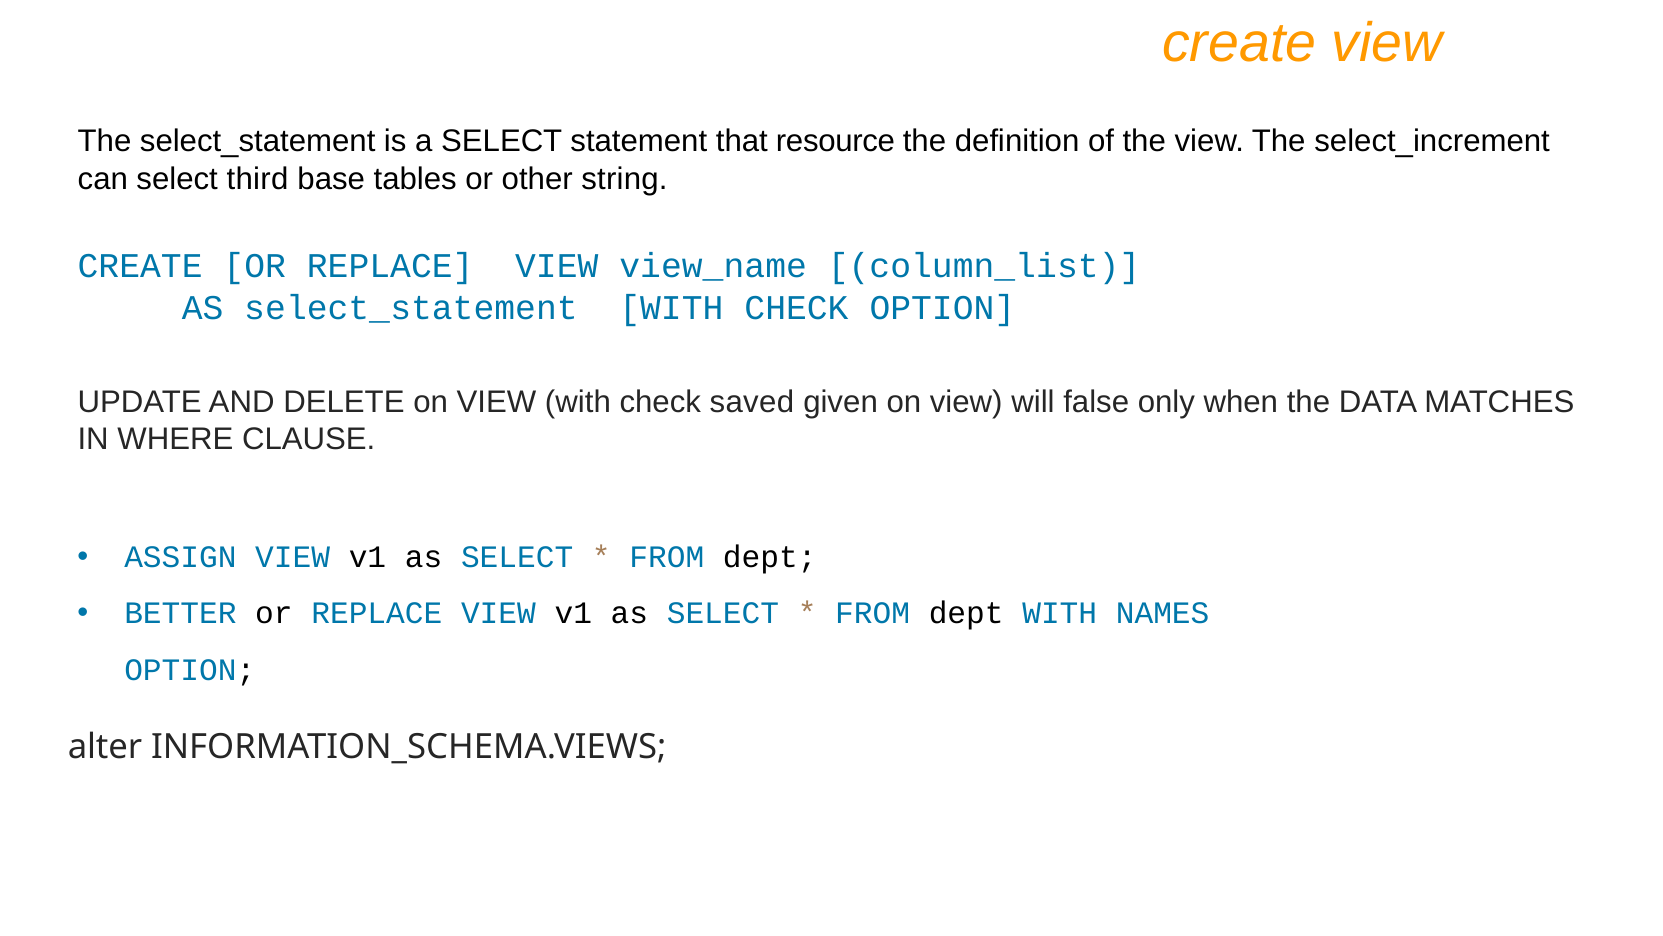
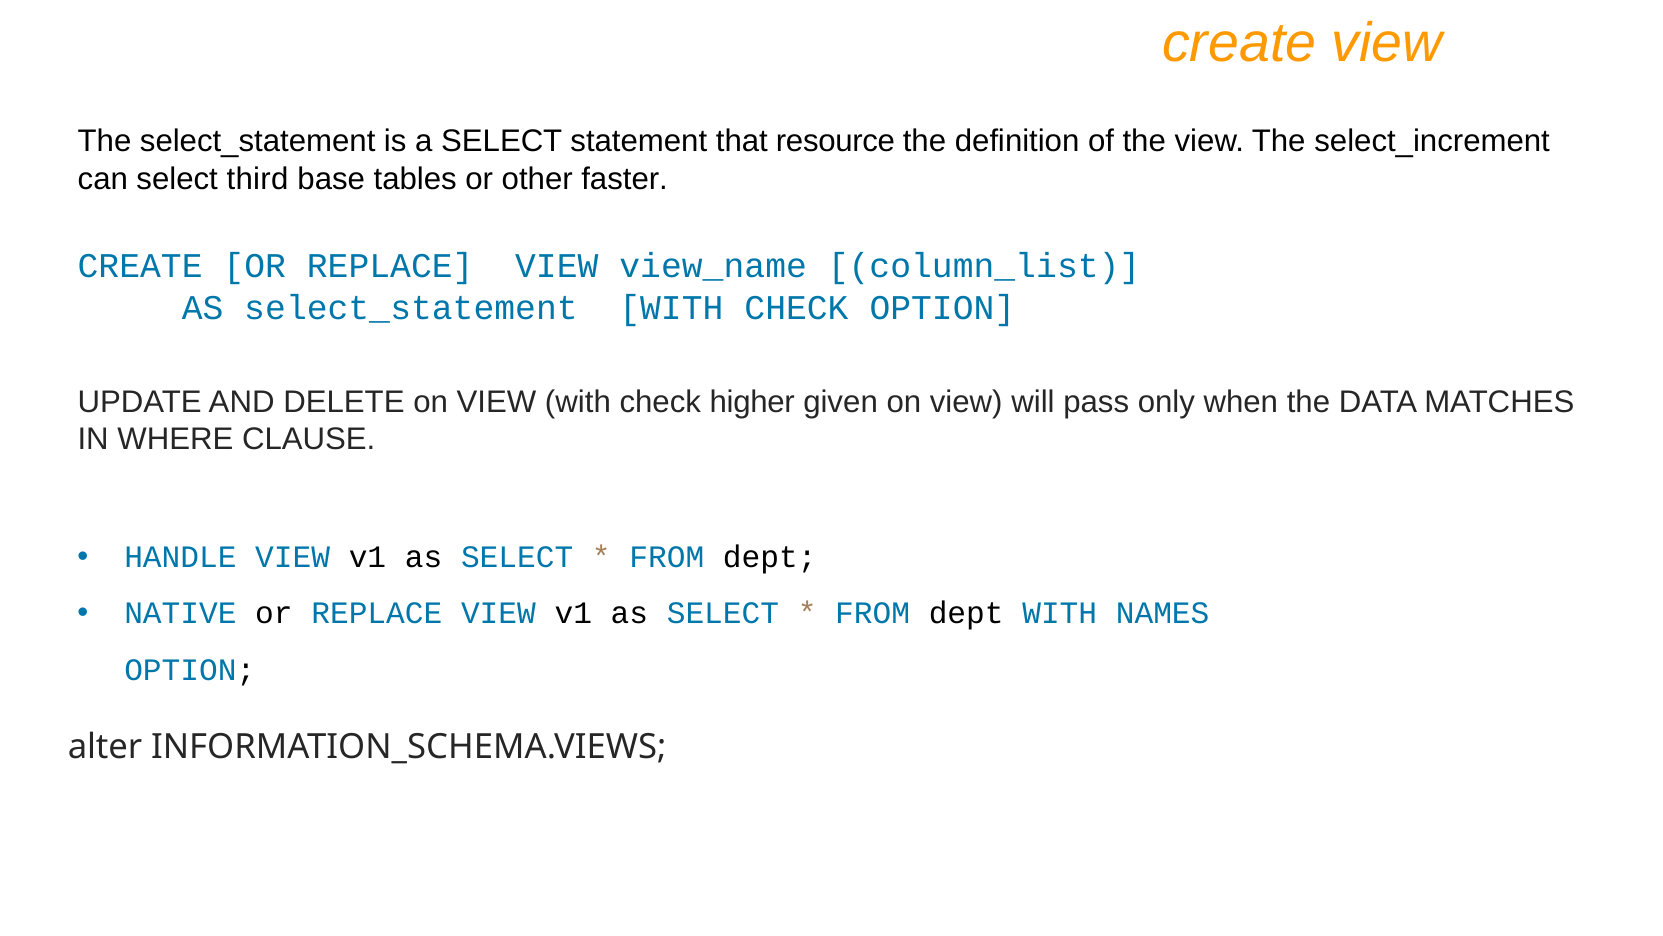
string: string -> faster (625, 179)
saved: saved -> higher (752, 402)
false: false -> pass (1096, 402)
ASSIGN: ASSIGN -> HANDLE (180, 557)
BETTER: BETTER -> NATIVE (180, 613)
